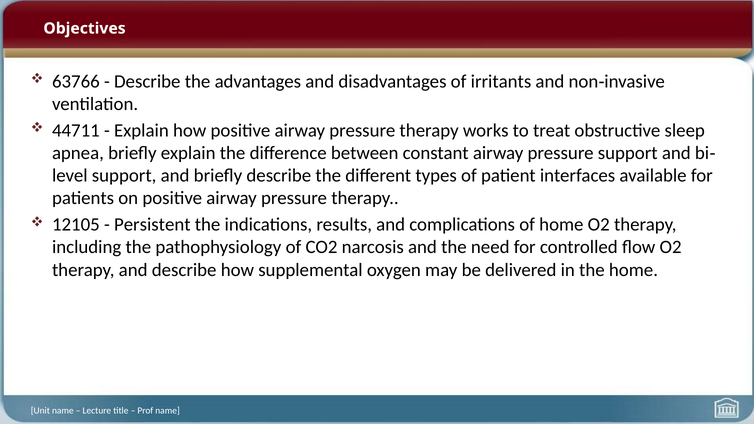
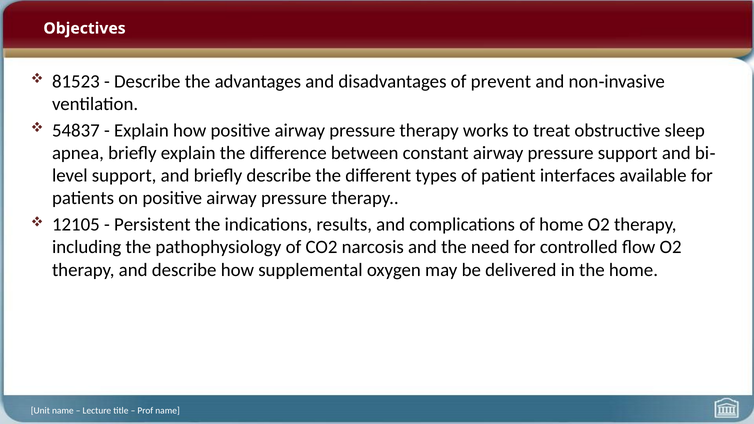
63766: 63766 -> 81523 (76, 81)
irritants: irritants -> prevent (501, 81)
44711: 44711 -> 54837 (76, 130)
